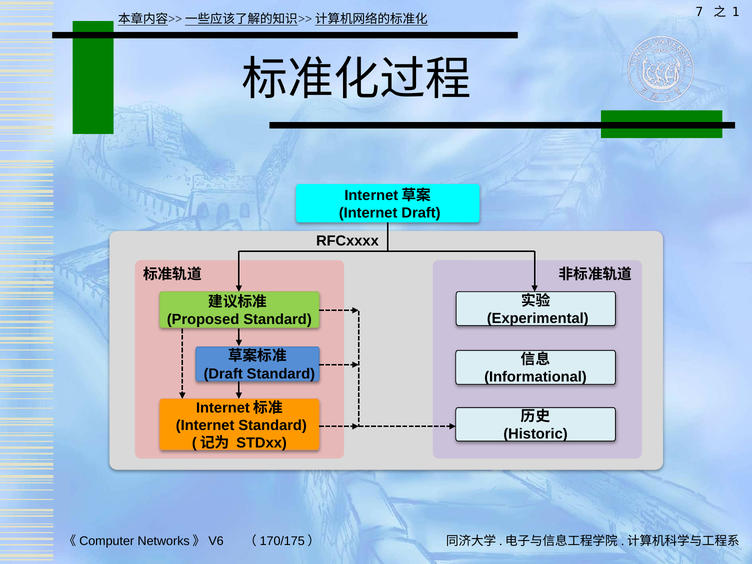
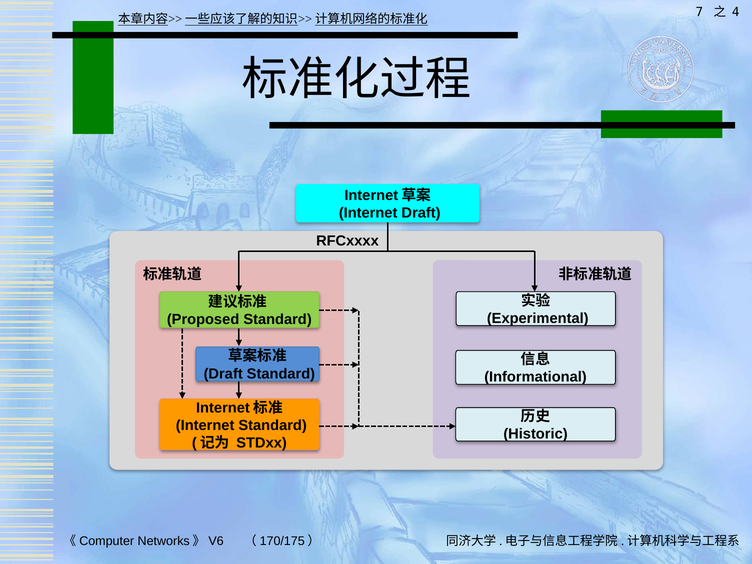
1: 1 -> 4 (736, 12)
